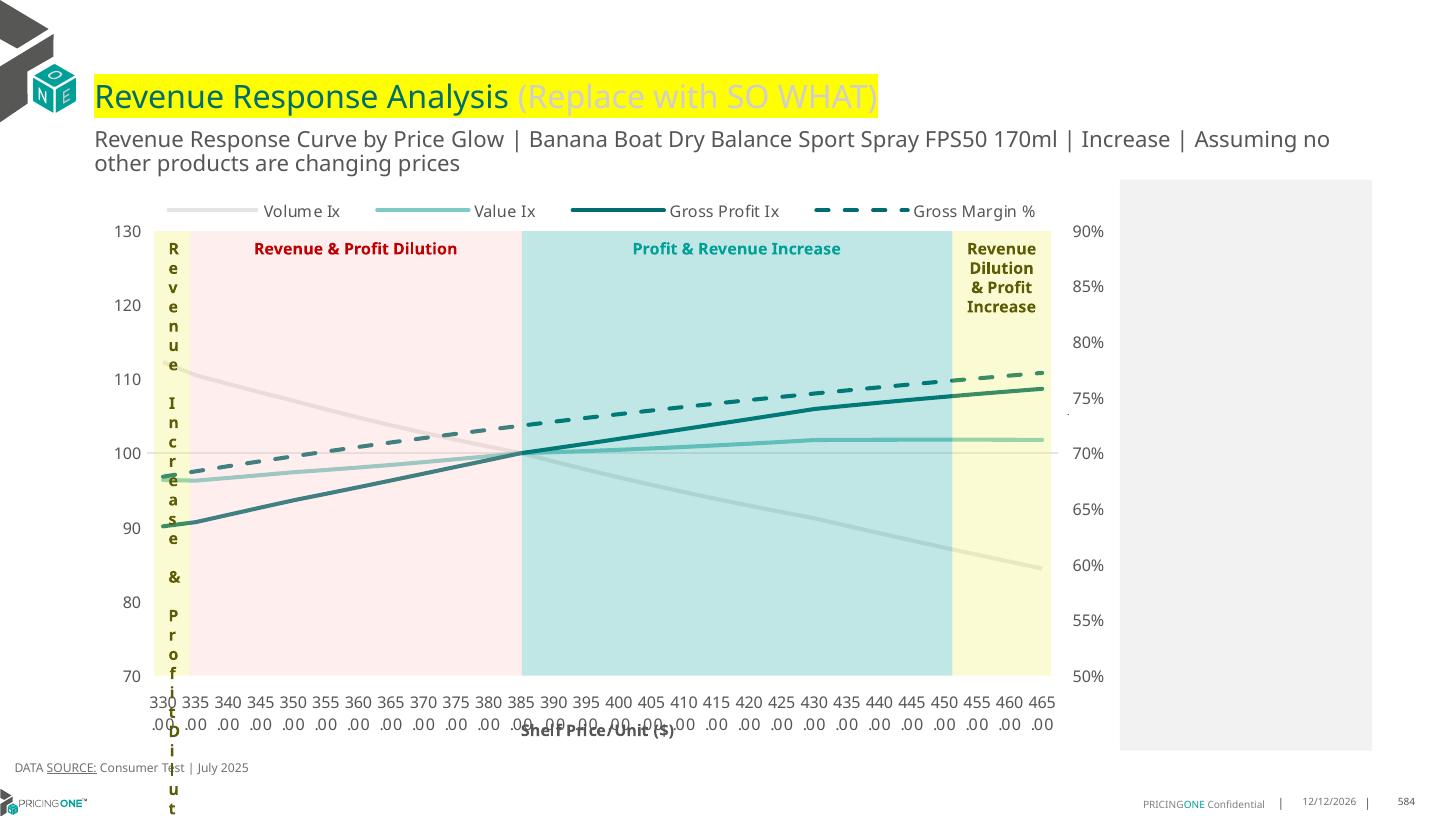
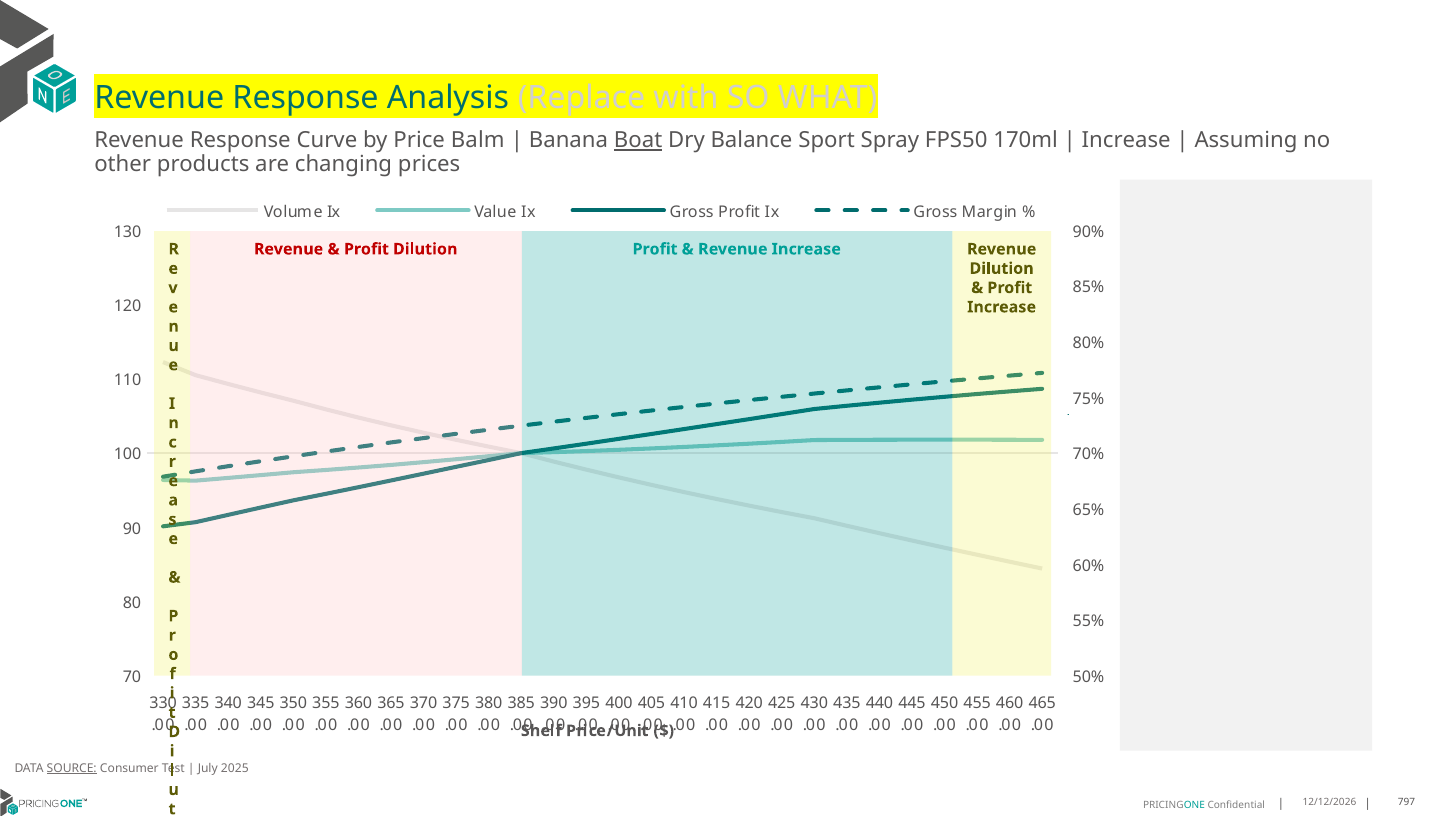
Glow: Glow -> Balm (478, 140)
Boat underline: none -> present (638, 140)
584: 584 -> 797 (1407, 803)
